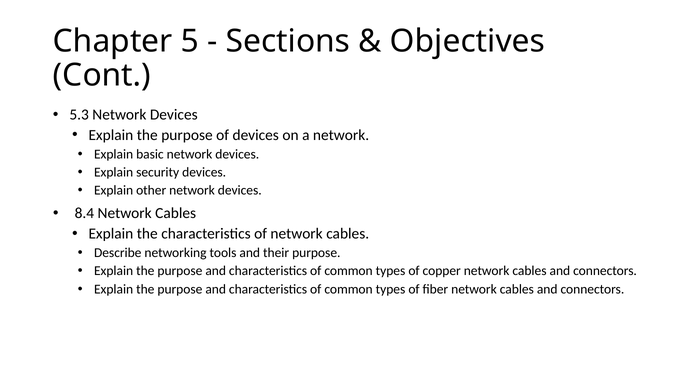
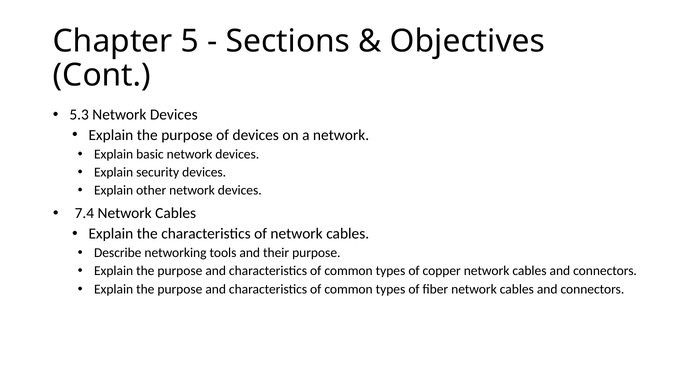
8.4: 8.4 -> 7.4 (84, 214)
